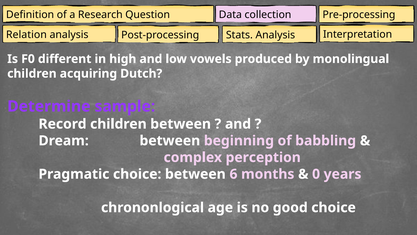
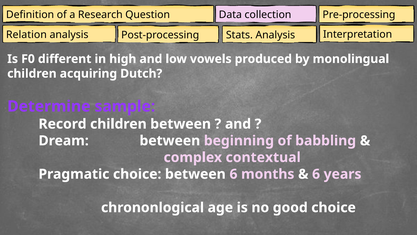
perception: perception -> contextual (263, 157)
0: 0 -> 6 (316, 174)
